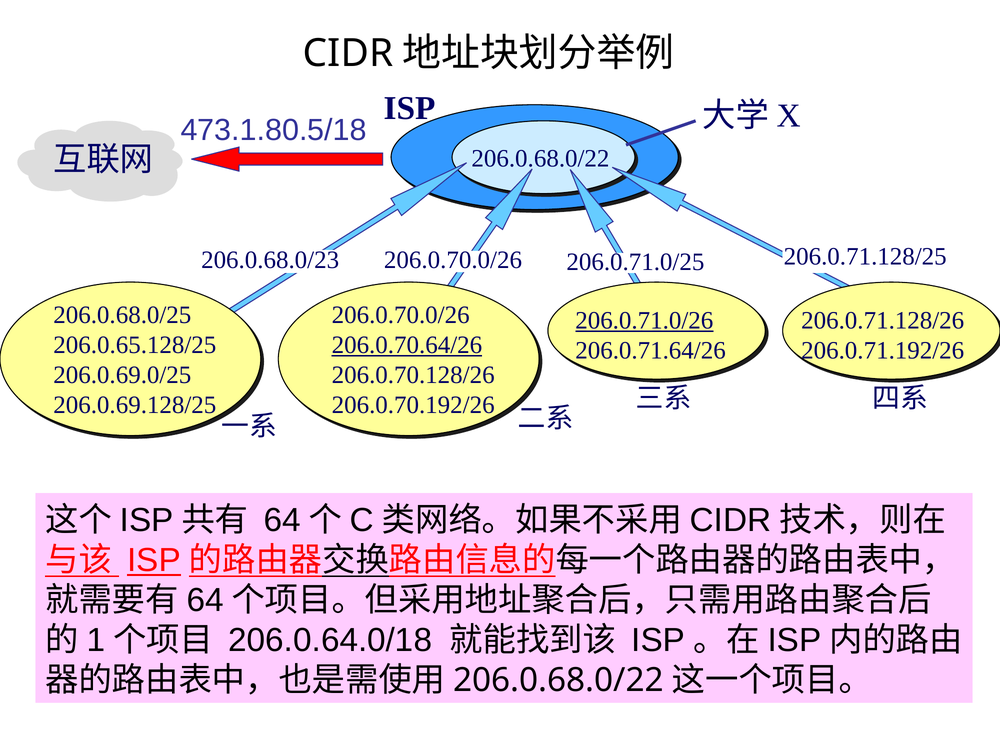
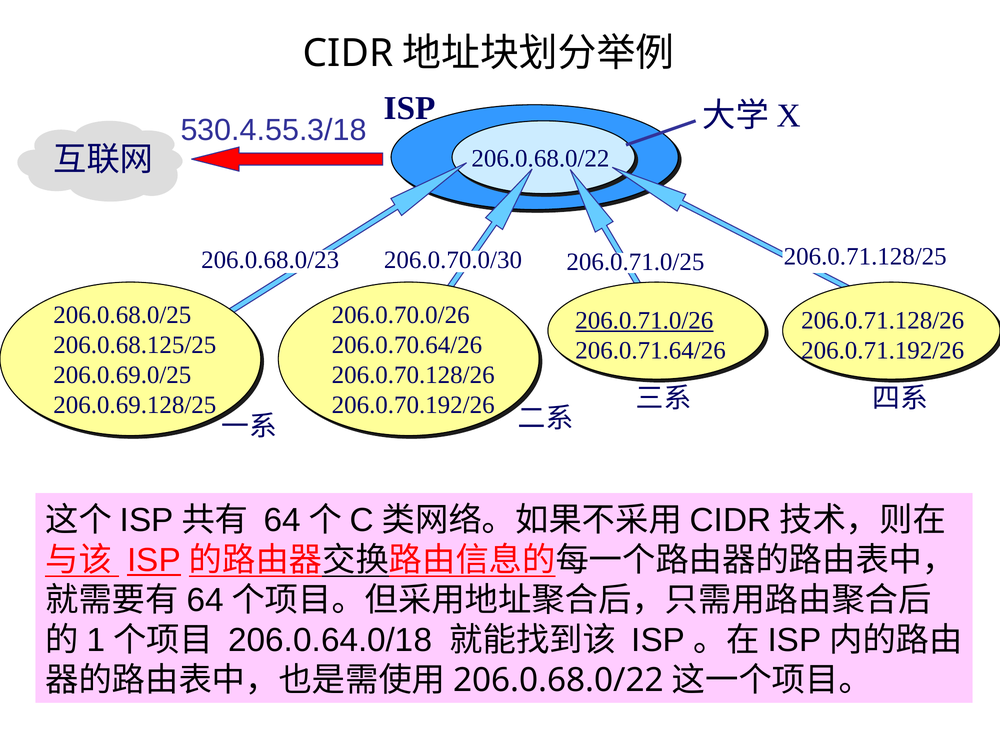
473.1.80.5/18: 473.1.80.5/18 -> 530.4.55.3/18 (274, 130)
206.0.70.0/26: 206.0.70.0/26 -> 206.0.70.0/30 (453, 260)
206.0.65.128/25: 206.0.65.128/25 -> 206.0.68.125/25 (135, 345)
206.0.70.64/26 underline: present -> none (407, 345)
